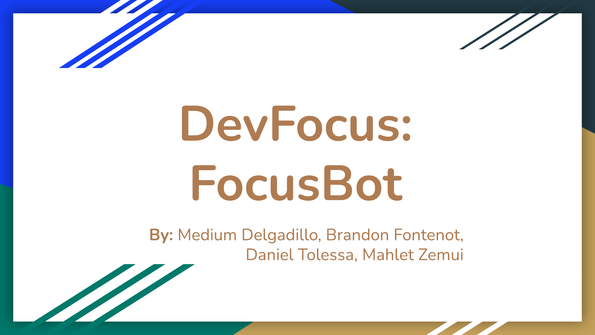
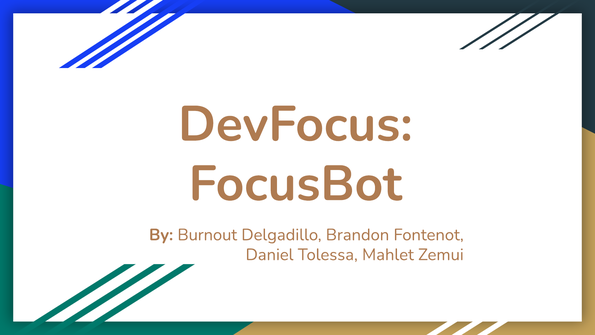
Medium: Medium -> Burnout (207, 235)
